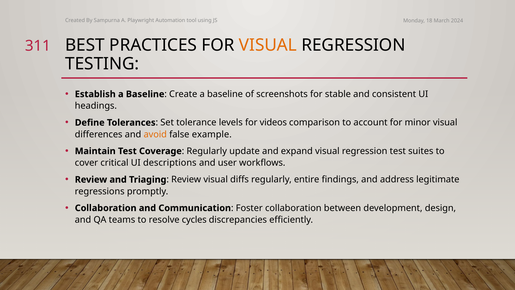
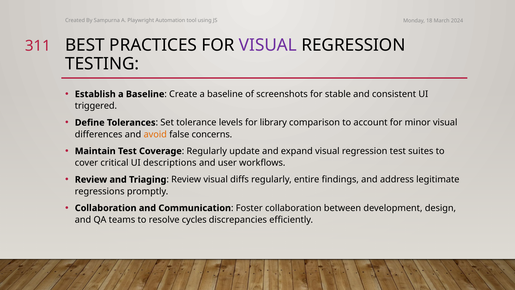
VISUAL colour: orange -> purple (268, 45)
headings: headings -> triggered (96, 106)
videos: videos -> library (273, 123)
example: example -> concerns (212, 134)
